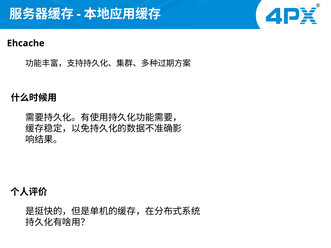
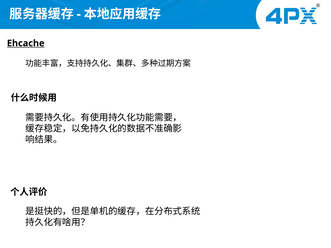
Ehcache underline: none -> present (26, 43)
